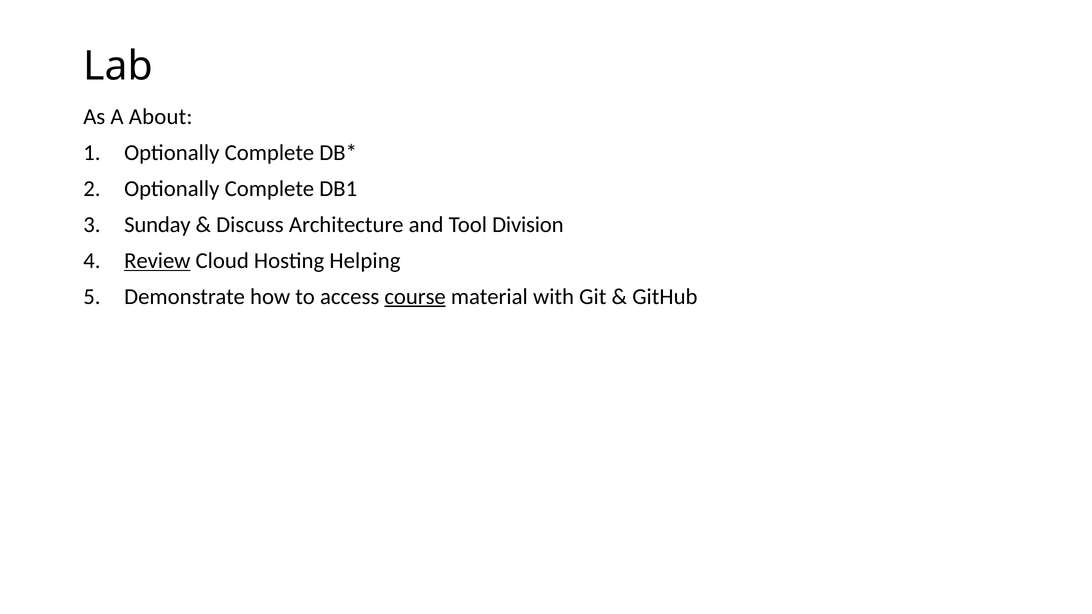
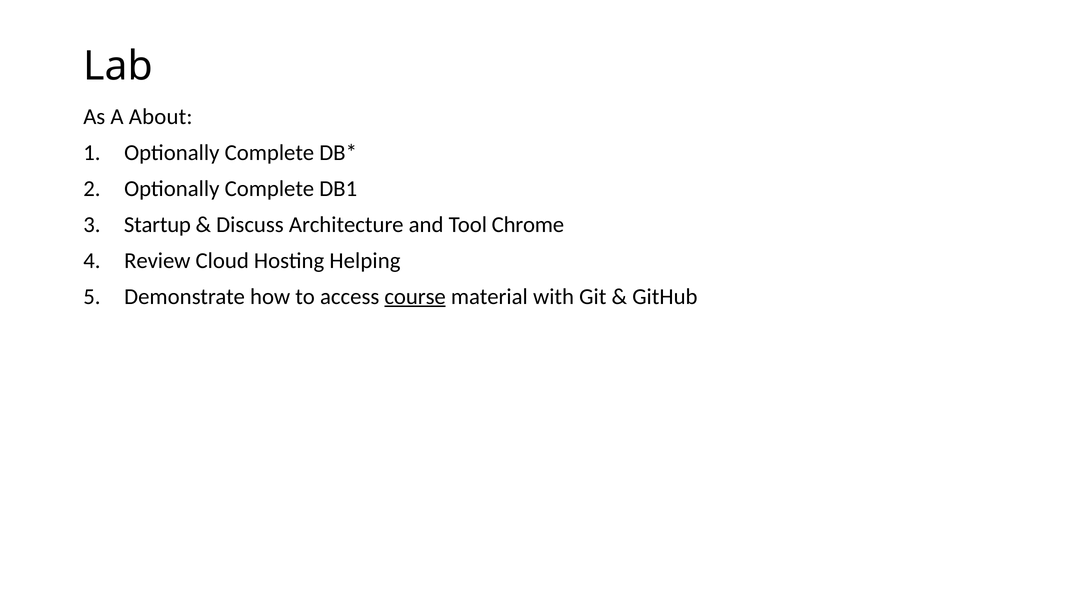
Sunday: Sunday -> Startup (157, 225)
Division: Division -> Chrome (528, 225)
Review underline: present -> none (157, 261)
